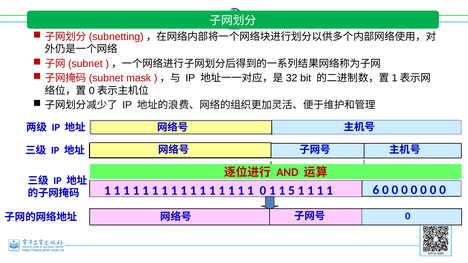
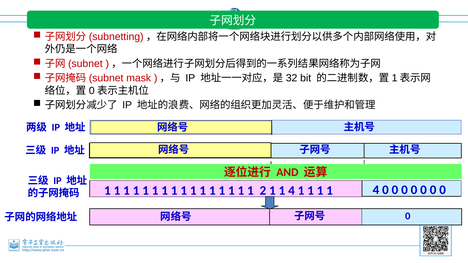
1 0: 0 -> 2 (263, 191)
5: 5 -> 4 (292, 191)
1 1 1 6: 6 -> 4 (376, 190)
